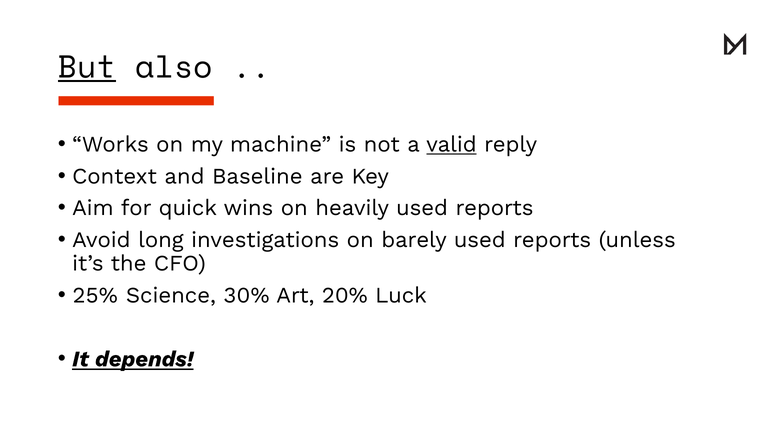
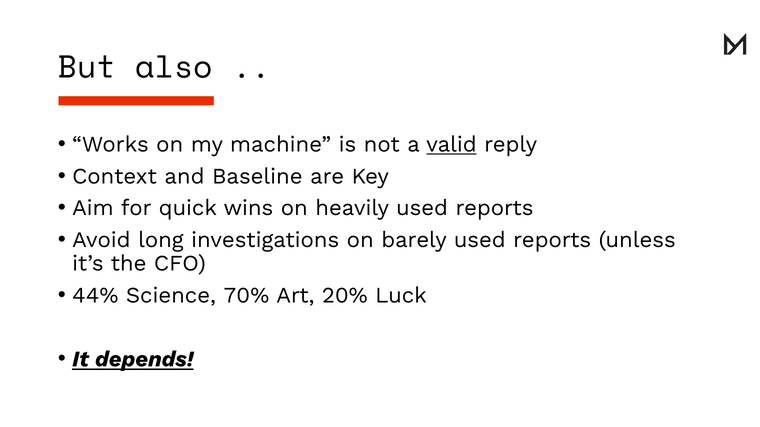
But underline: present -> none (87, 67)
25%: 25% -> 44% (95, 296)
30%: 30% -> 70% (246, 296)
